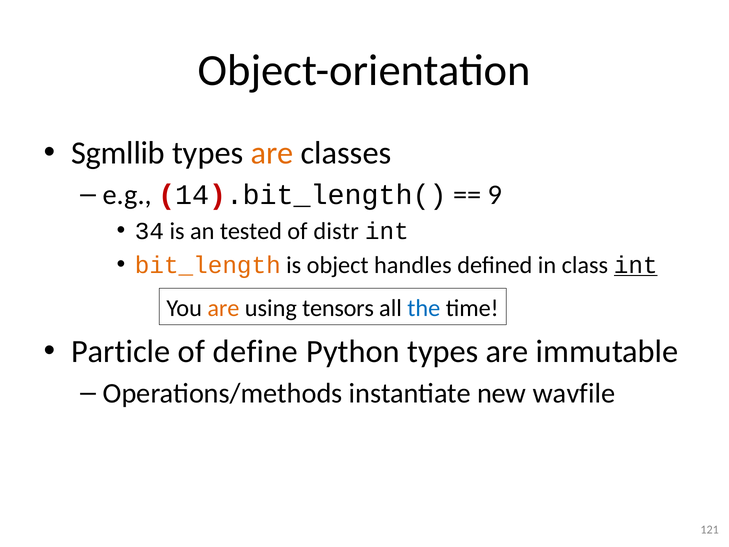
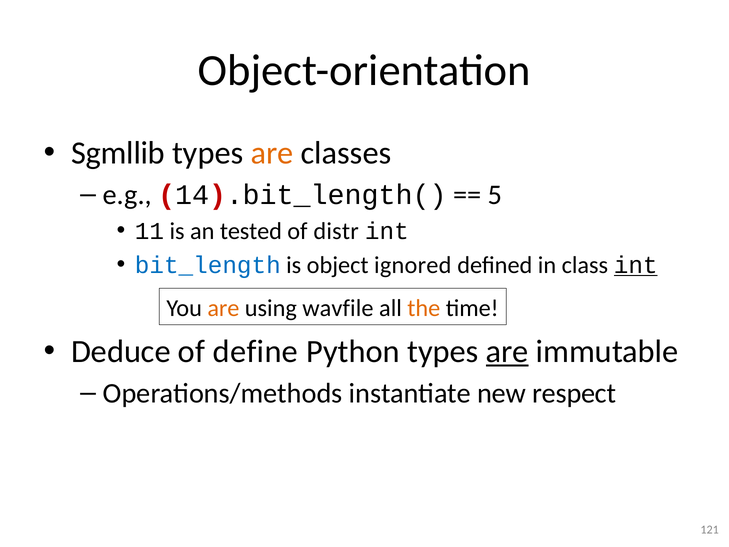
9: 9 -> 5 (495, 195)
34: 34 -> 11 (149, 231)
bit_length colour: orange -> blue (208, 265)
handles: handles -> ignored (413, 265)
tensors: tensors -> wavfile (338, 308)
the colour: blue -> orange (424, 308)
Particle: Particle -> Deduce (121, 351)
are underline: none -> present (507, 351)
wavfile: wavfile -> respect (574, 393)
